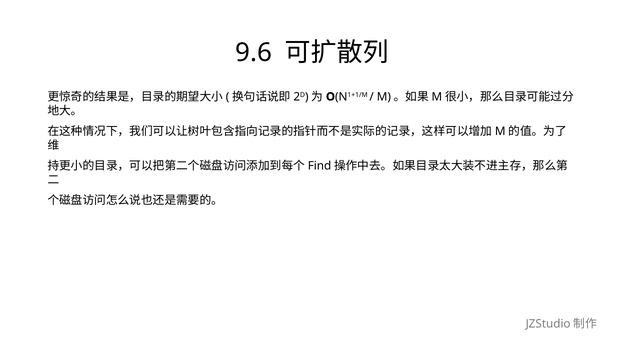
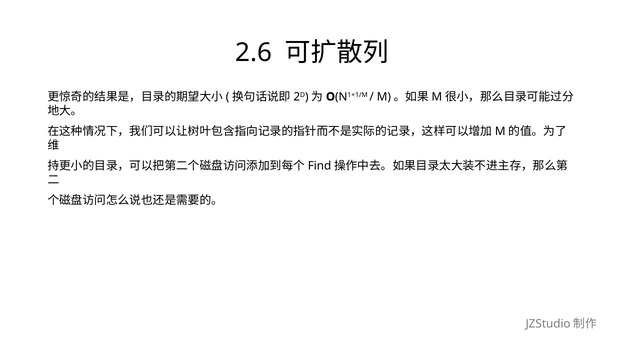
9.6: 9.6 -> 2.6 (254, 52)
